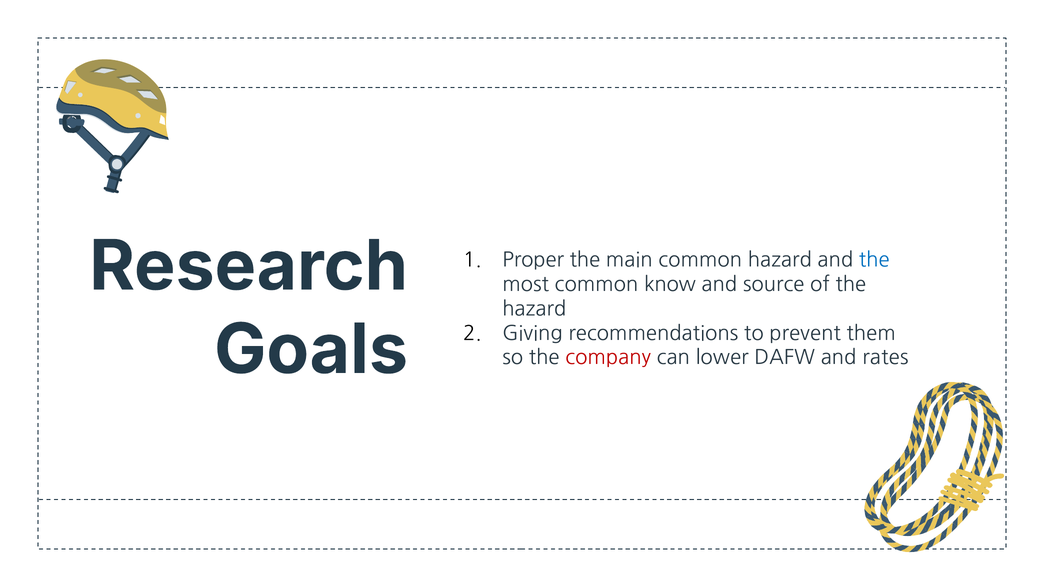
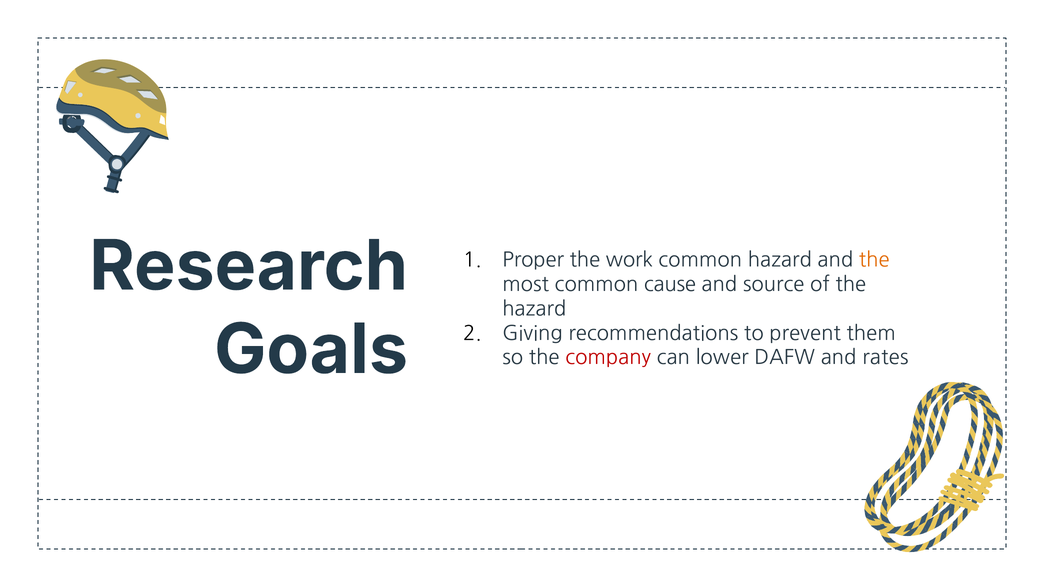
main: main -> work (629, 260)
the colour: blue -> orange (874, 260)
know: know -> cause (670, 285)
